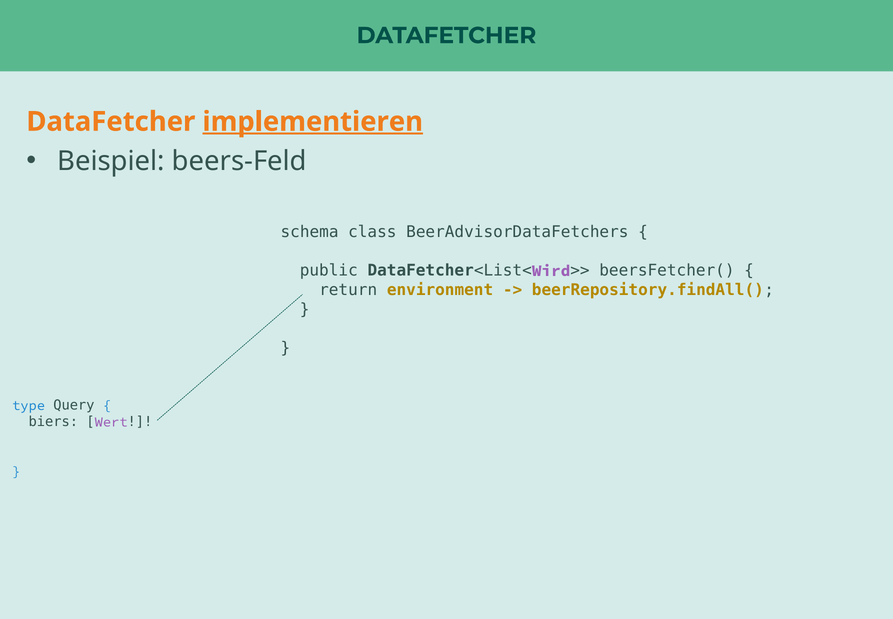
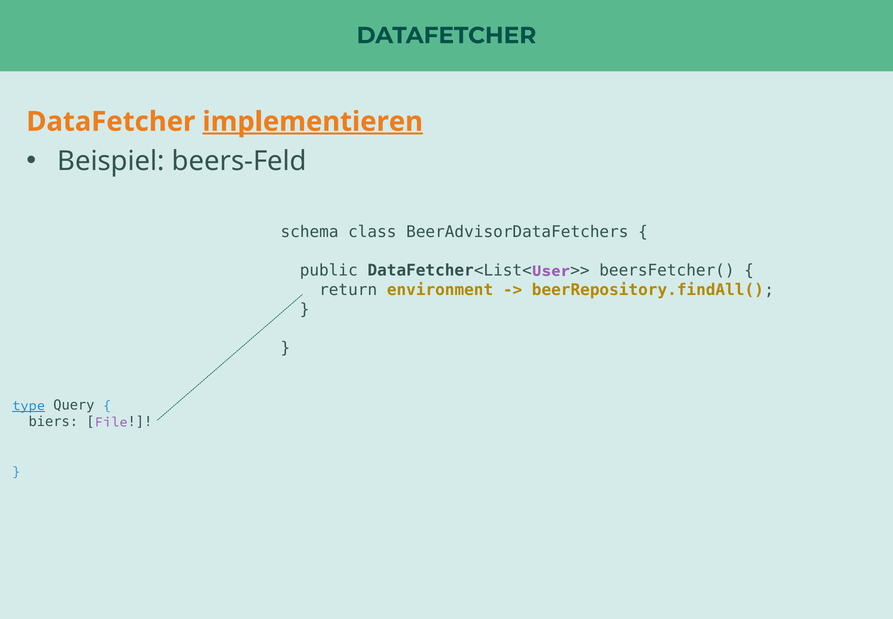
Wird: Wird -> User (551, 270)
type underline: none -> present (29, 405)
Wert: Wert -> File (111, 421)
